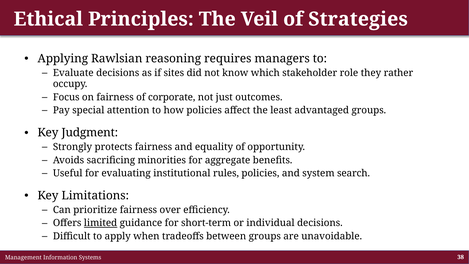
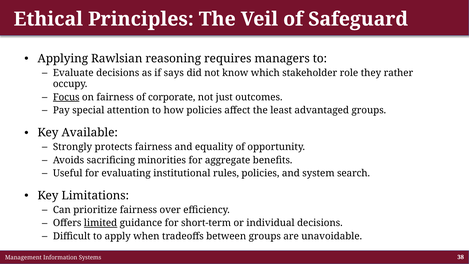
Strategies: Strategies -> Safeguard (358, 19)
sites: sites -> says (174, 73)
Focus underline: none -> present (66, 97)
Judgment: Judgment -> Available (90, 133)
